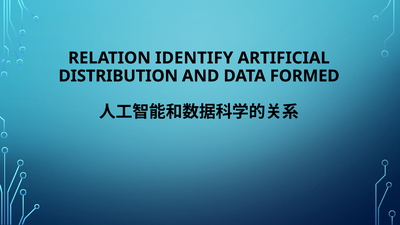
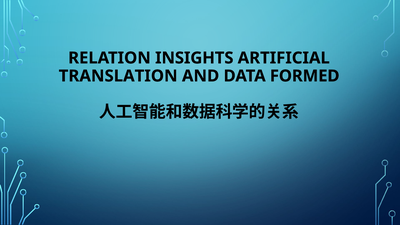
IDENTIFY: IDENTIFY -> INSIGHTS (194, 58)
DISTRIBUTION: DISTRIBUTION -> TRANSLATION (118, 76)
